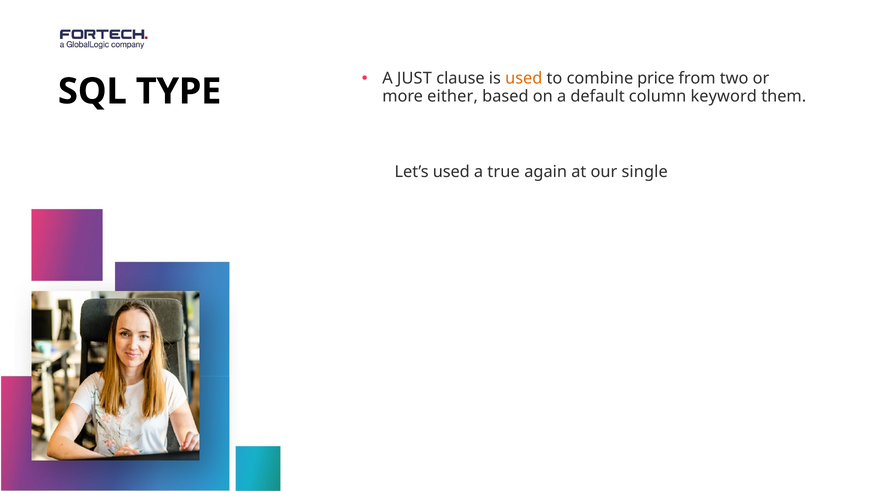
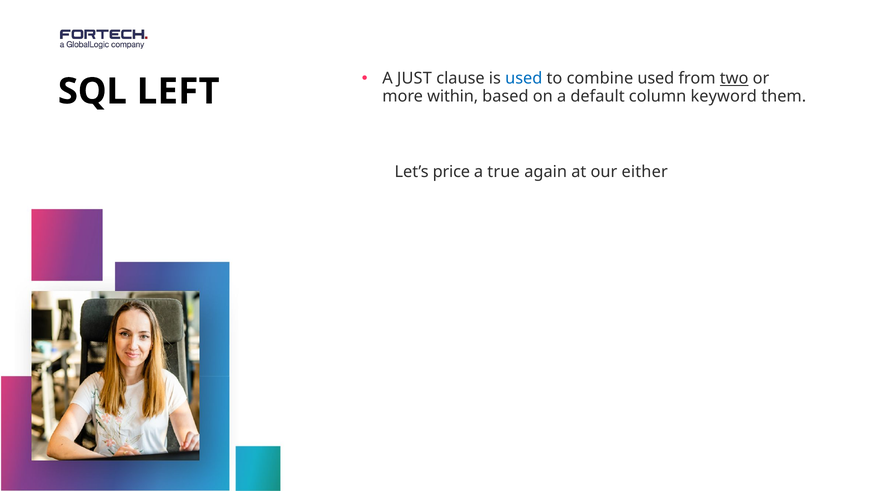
used colour: orange -> blue (524, 78)
combine price: price -> used (656, 78)
two underline: none -> present (734, 78)
TYPE: TYPE -> LEFT (178, 91)
either: either -> within (453, 96)
Let’s used: used -> price (451, 172)
single: single -> either (645, 172)
